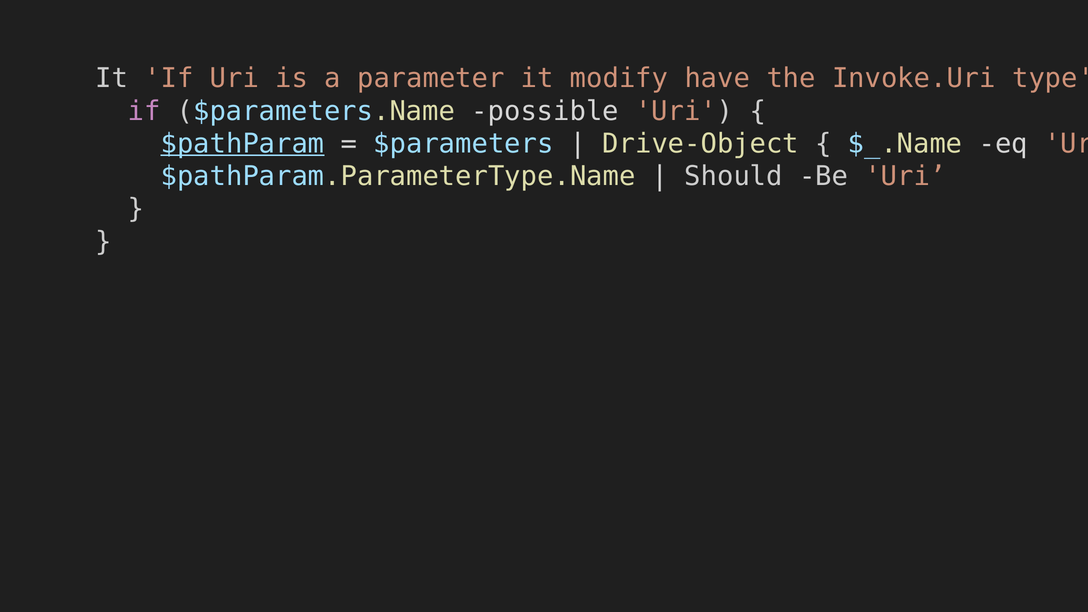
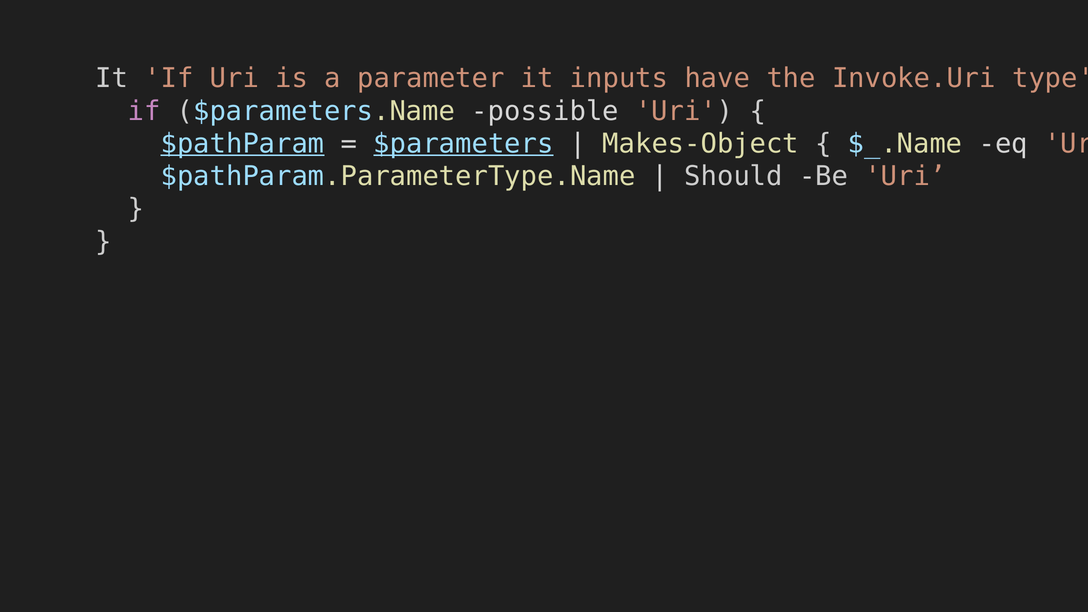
modify: modify -> inputs (619, 78)
$parameters underline: none -> present (463, 144)
Drive-Object: Drive-Object -> Makes-Object (701, 144)
